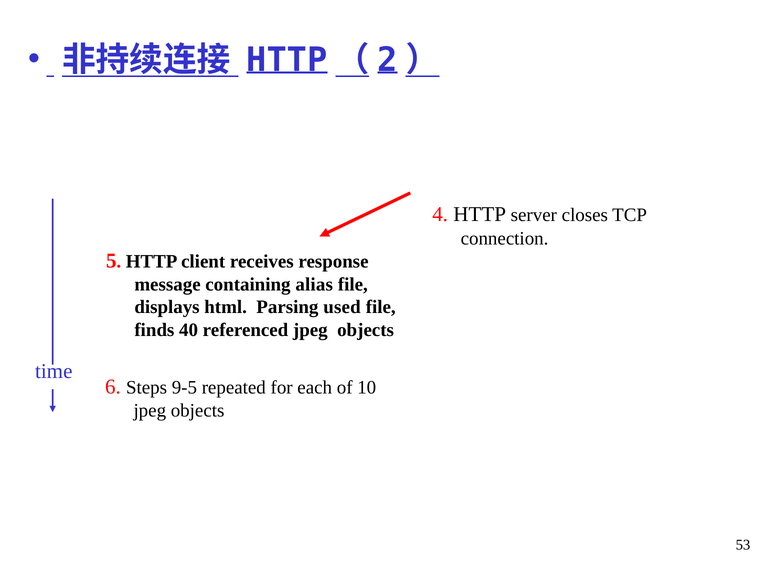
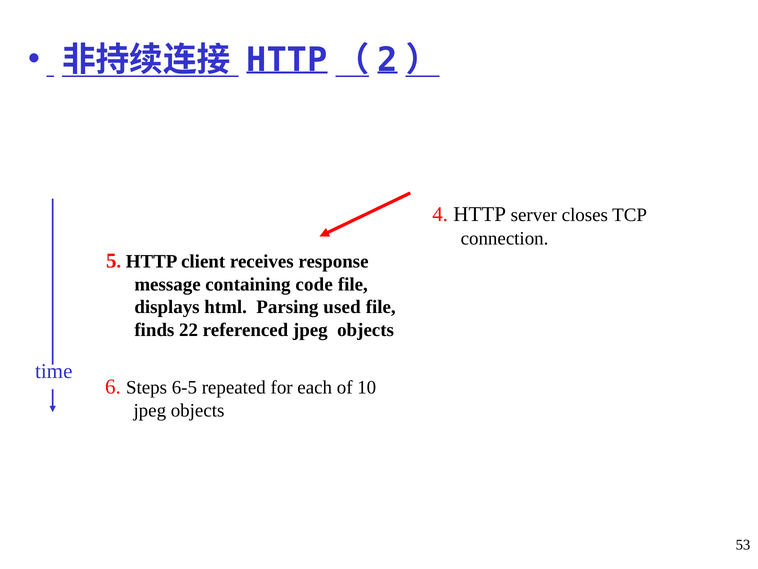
alias: alias -> code (314, 284)
40: 40 -> 22 (189, 330)
9-5: 9-5 -> 6-5 (184, 387)
